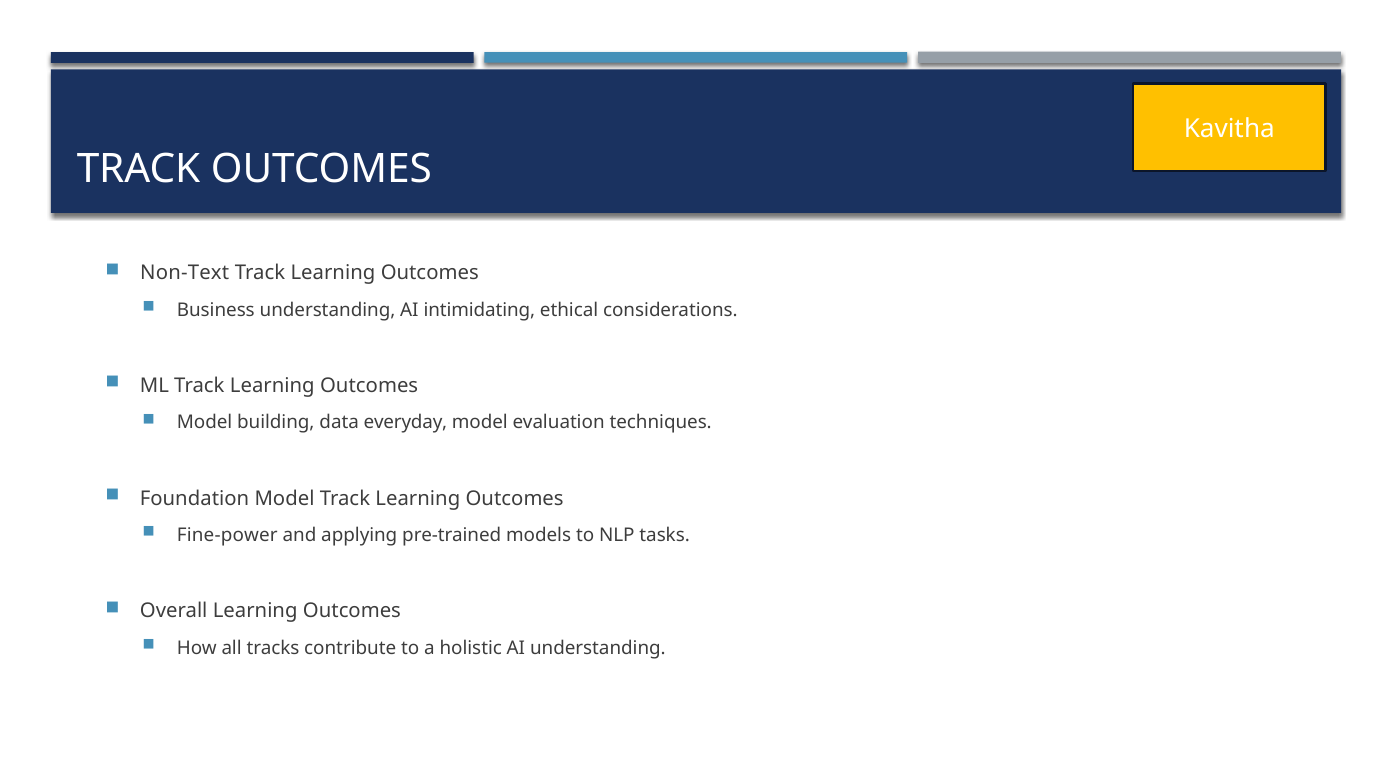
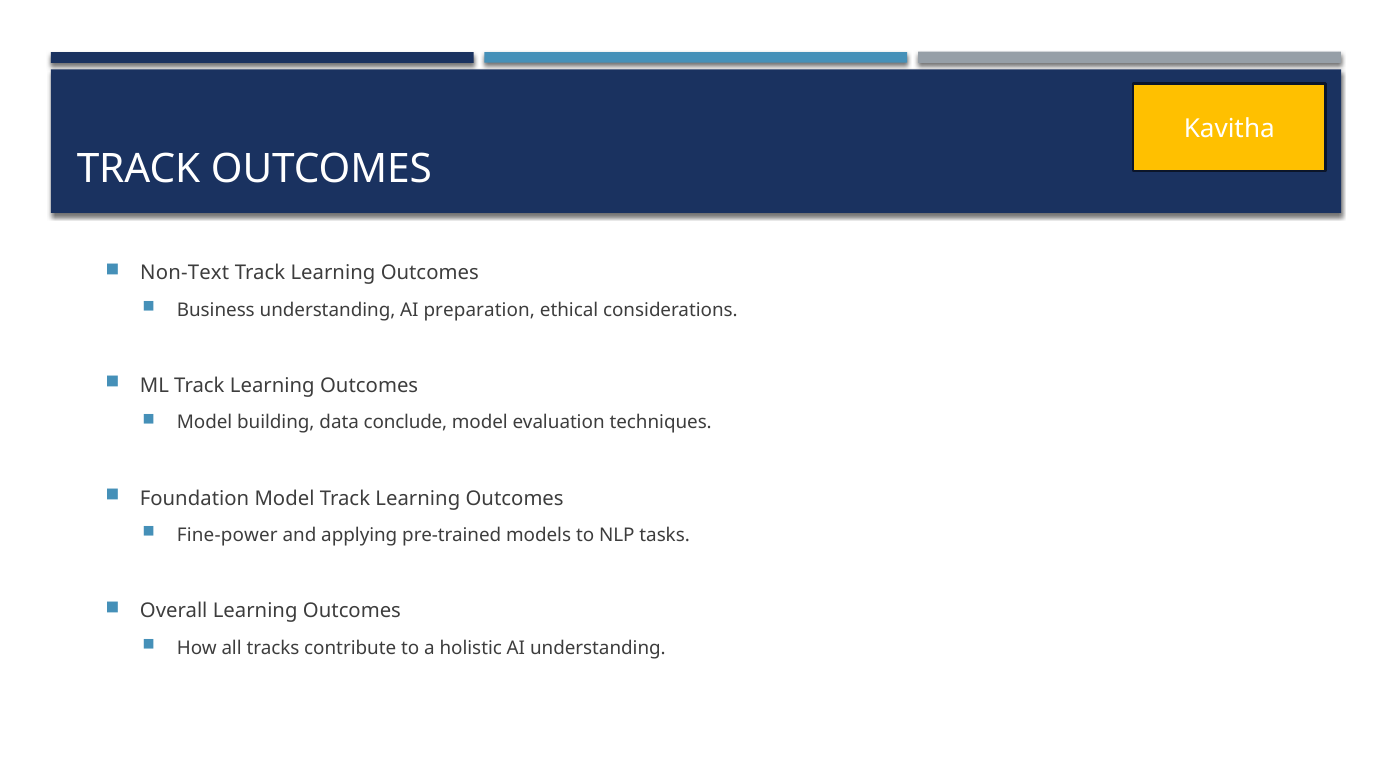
intimidating: intimidating -> preparation (479, 310)
everyday: everyday -> conclude (405, 423)
